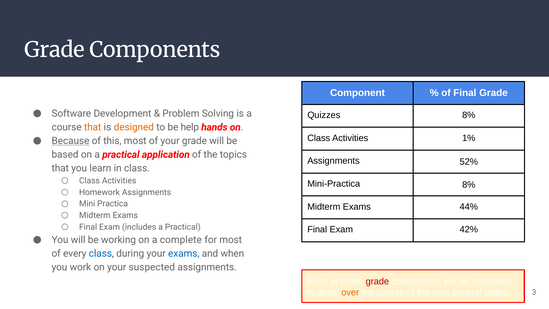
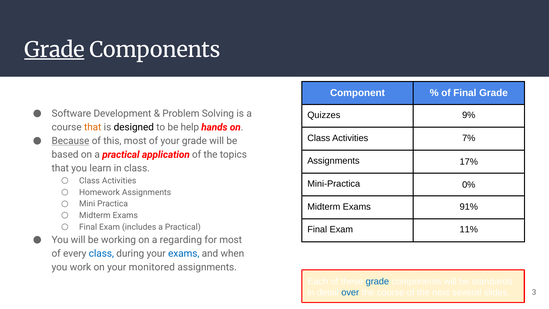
Grade underline: none -> present (54, 50)
Quizzes 8%: 8% -> 9% (469, 115)
designed colour: orange -> black (134, 127)
1%: 1% -> 7% (469, 138)
52%: 52% -> 17% (469, 162)
Mini-Practica 8%: 8% -> 0% (469, 185)
44%: 44% -> 91% (469, 207)
42%: 42% -> 11% (469, 229)
complete: complete -> regarding (181, 240)
suspected: suspected -> monitored (152, 267)
grade colour: red -> blue (377, 281)
over colour: orange -> blue (350, 292)
